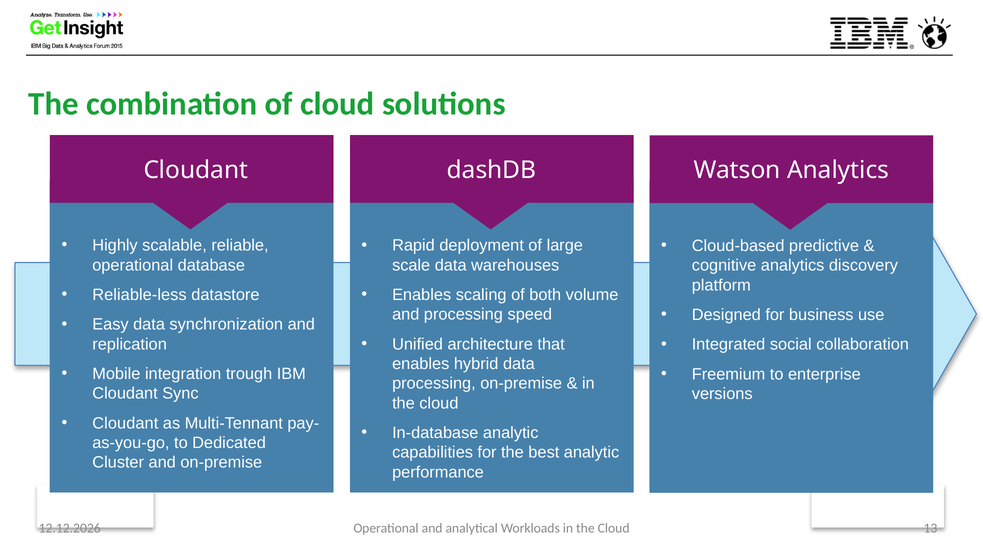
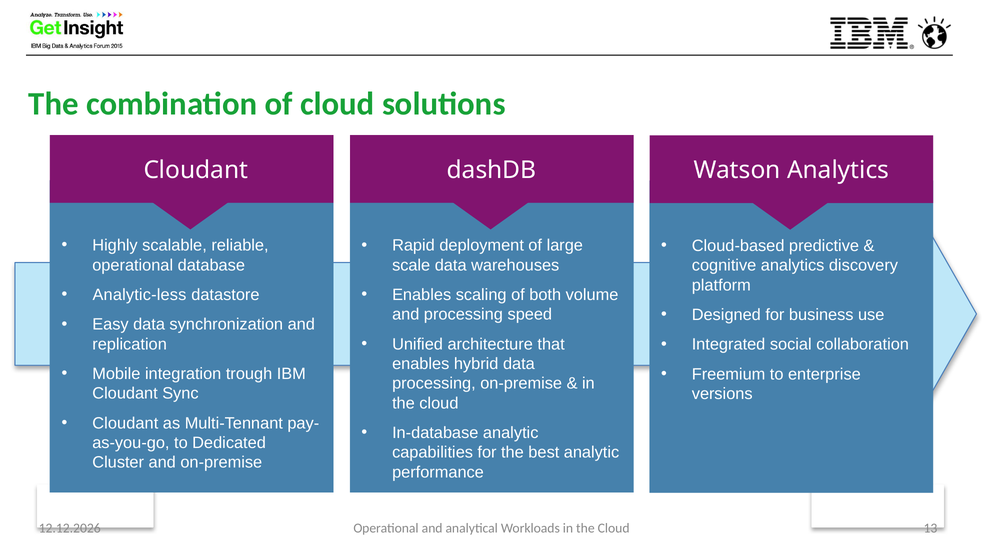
Reliable-less: Reliable-less -> Analytic-less (139, 295)
